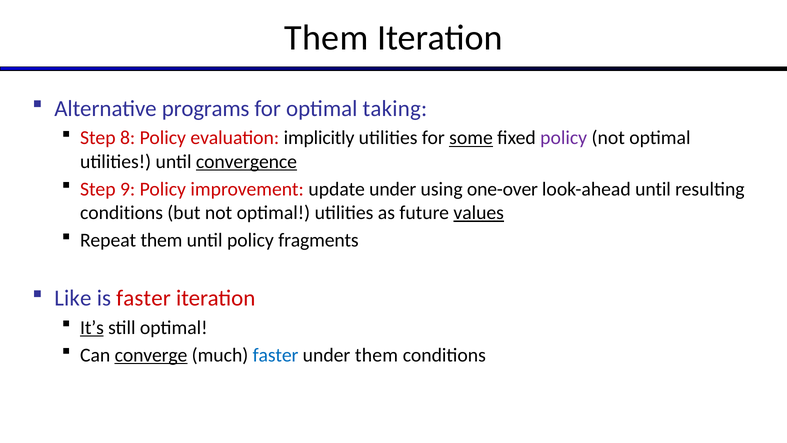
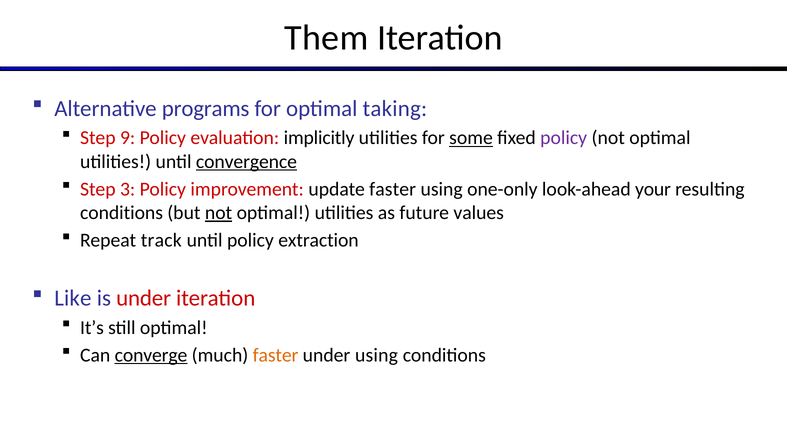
8: 8 -> 9 (128, 138)
9: 9 -> 3 (128, 189)
update under: under -> faster (393, 189)
one-over: one-over -> one-only (502, 189)
look-ahead until: until -> your (653, 189)
not underline: none -> present (219, 213)
values underline: present -> none (479, 213)
Repeat them: them -> track (161, 240)
fragments: fragments -> extraction (318, 240)
is faster: faster -> under (144, 298)
It’s underline: present -> none (92, 327)
faster colour: blue -> orange (276, 355)
under them: them -> using (376, 355)
